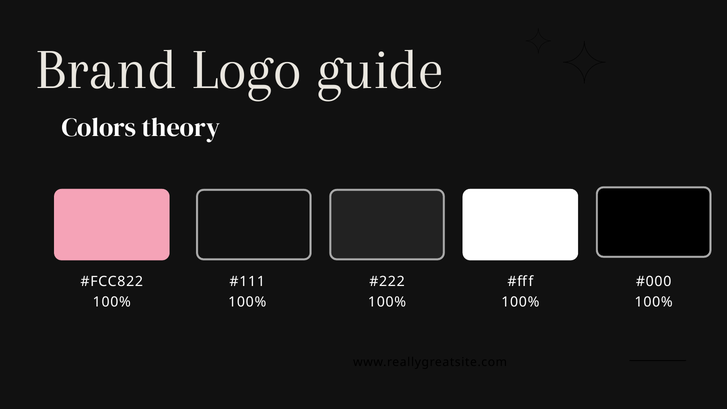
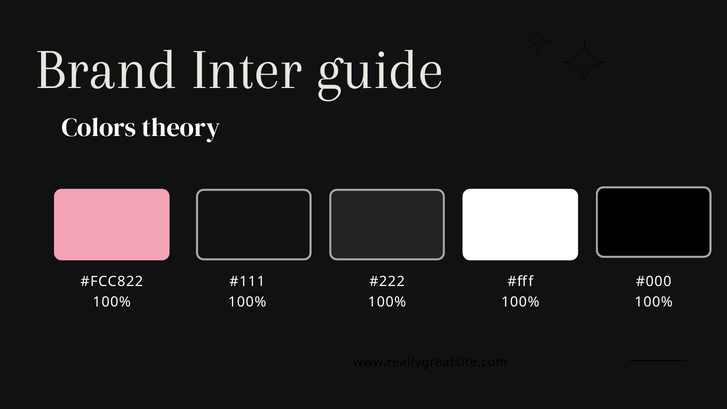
Logo: Logo -> Inter (247, 69)
